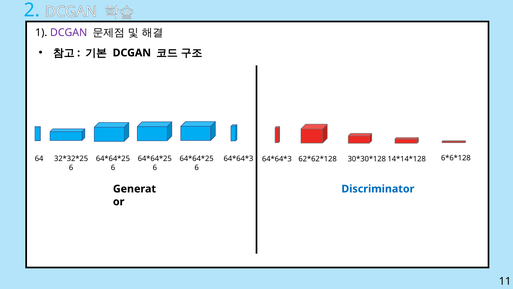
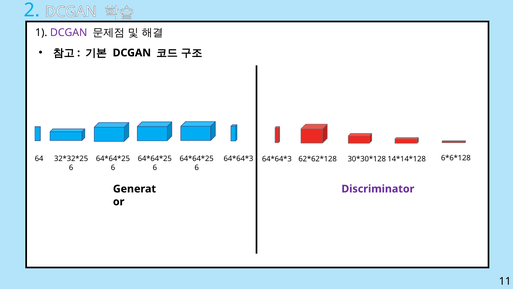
Discriminator colour: blue -> purple (378, 189)
